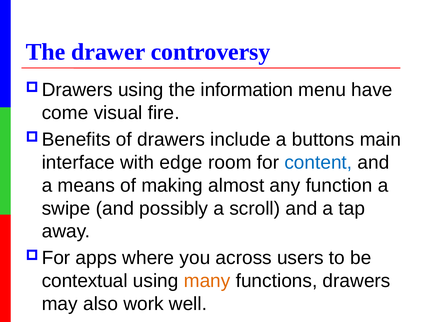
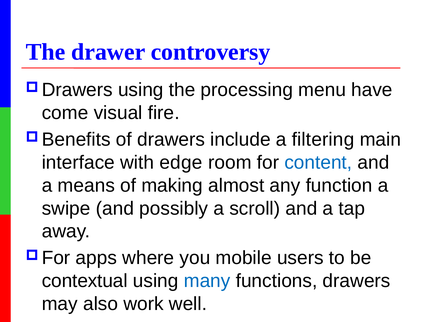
information: information -> processing (247, 90)
buttons: buttons -> filtering (323, 140)
across: across -> mobile (244, 258)
many colour: orange -> blue (207, 281)
